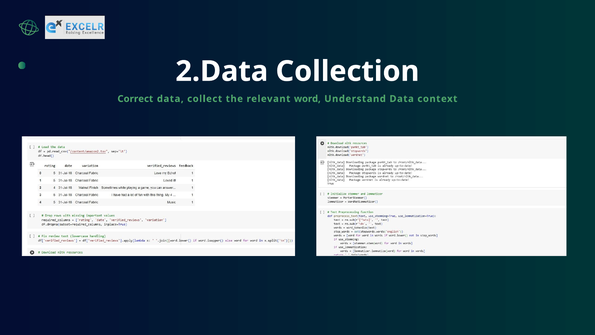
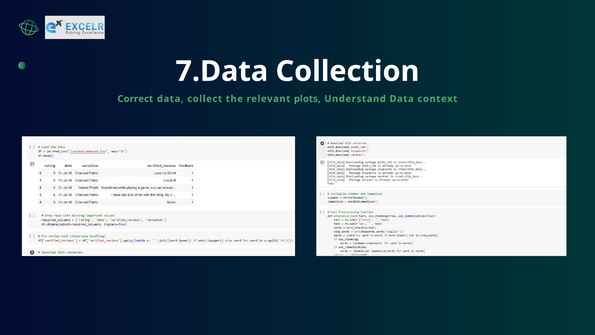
2.Data: 2.Data -> 7.Data (222, 71)
word: word -> plots (307, 99)
